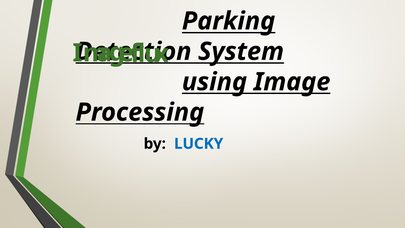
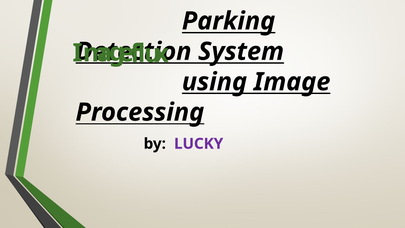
LUCKY colour: blue -> purple (199, 144)
